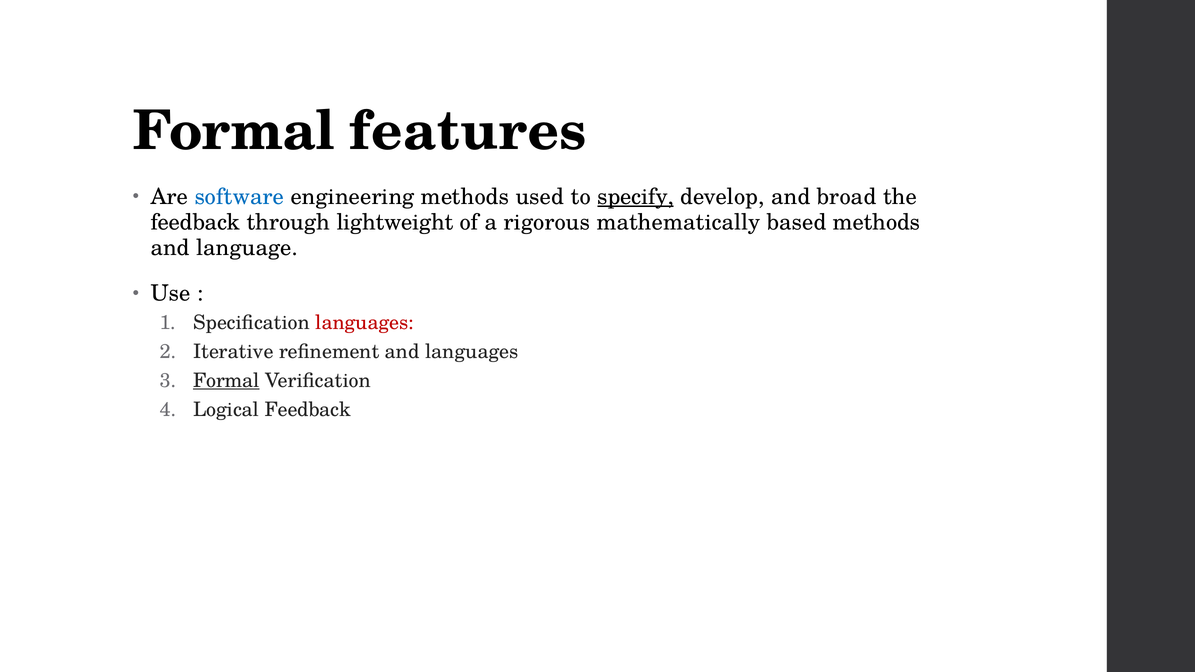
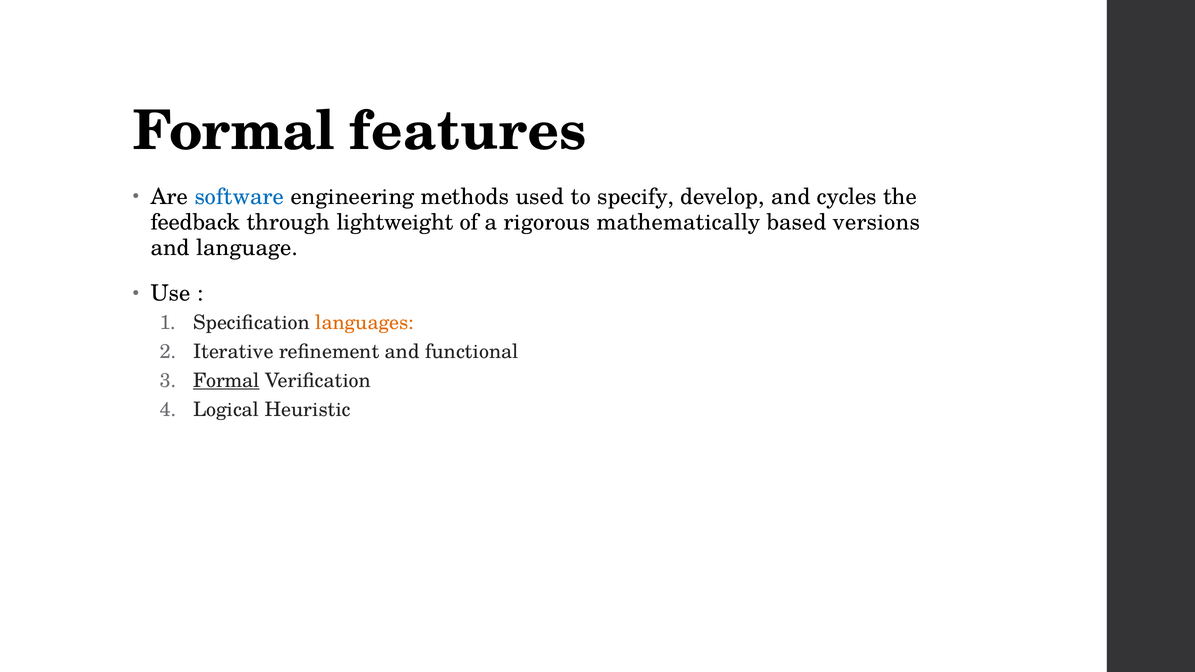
specify underline: present -> none (636, 197)
broad: broad -> cycles (847, 197)
based methods: methods -> versions (876, 222)
languages colour: red -> orange (365, 323)
and languages: languages -> functional (472, 352)
Logical Feedback: Feedback -> Heuristic (308, 410)
